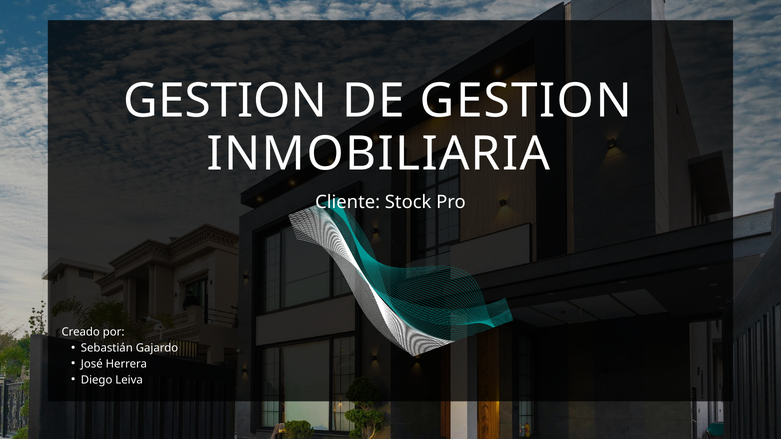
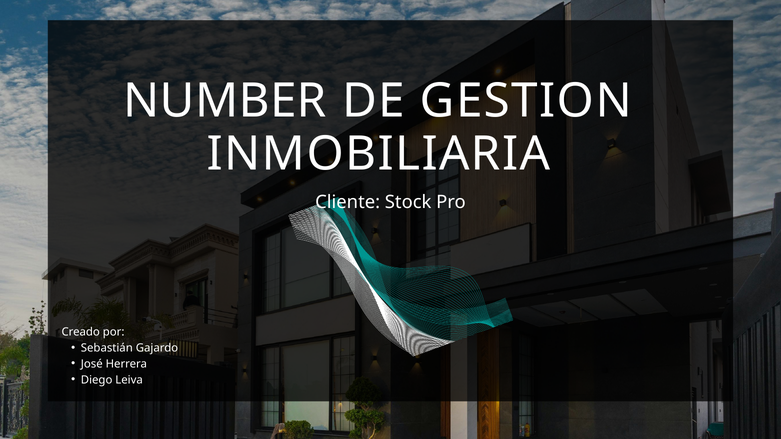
GESTION: GESTION -> NUMBER (225, 101)
